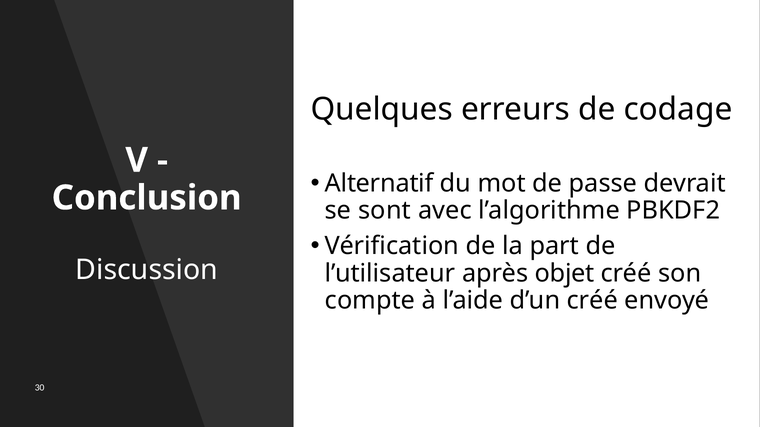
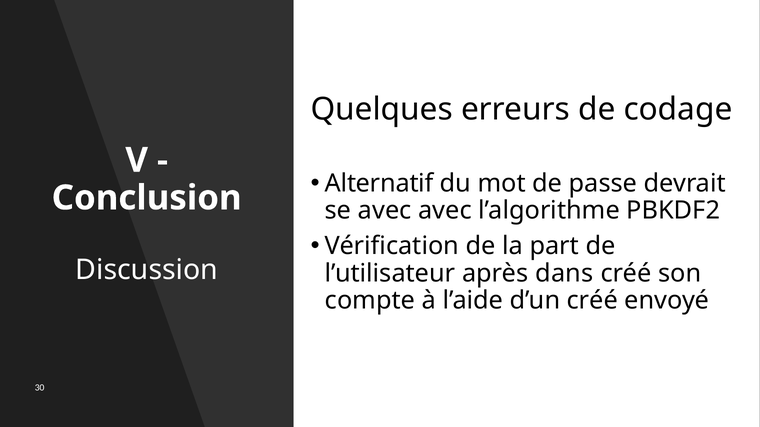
se sont: sont -> avec (385, 211)
objet: objet -> dans (564, 274)
